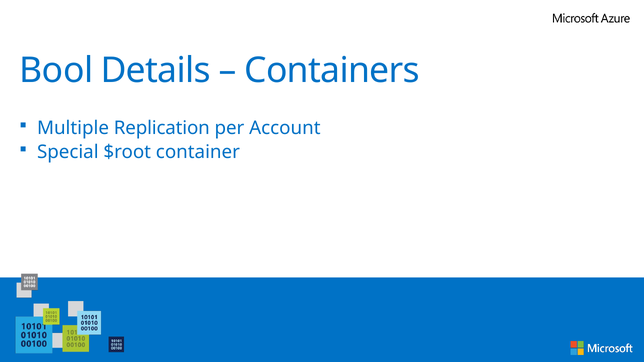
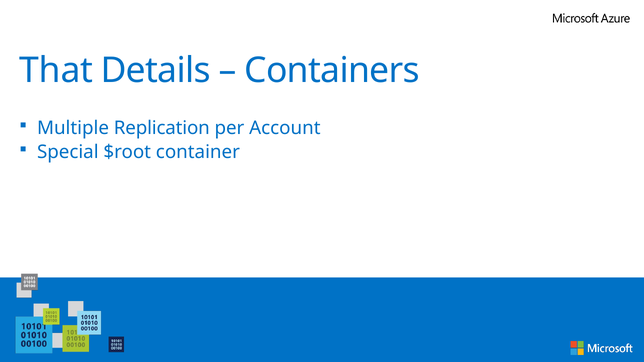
Bool: Bool -> That (56, 70)
